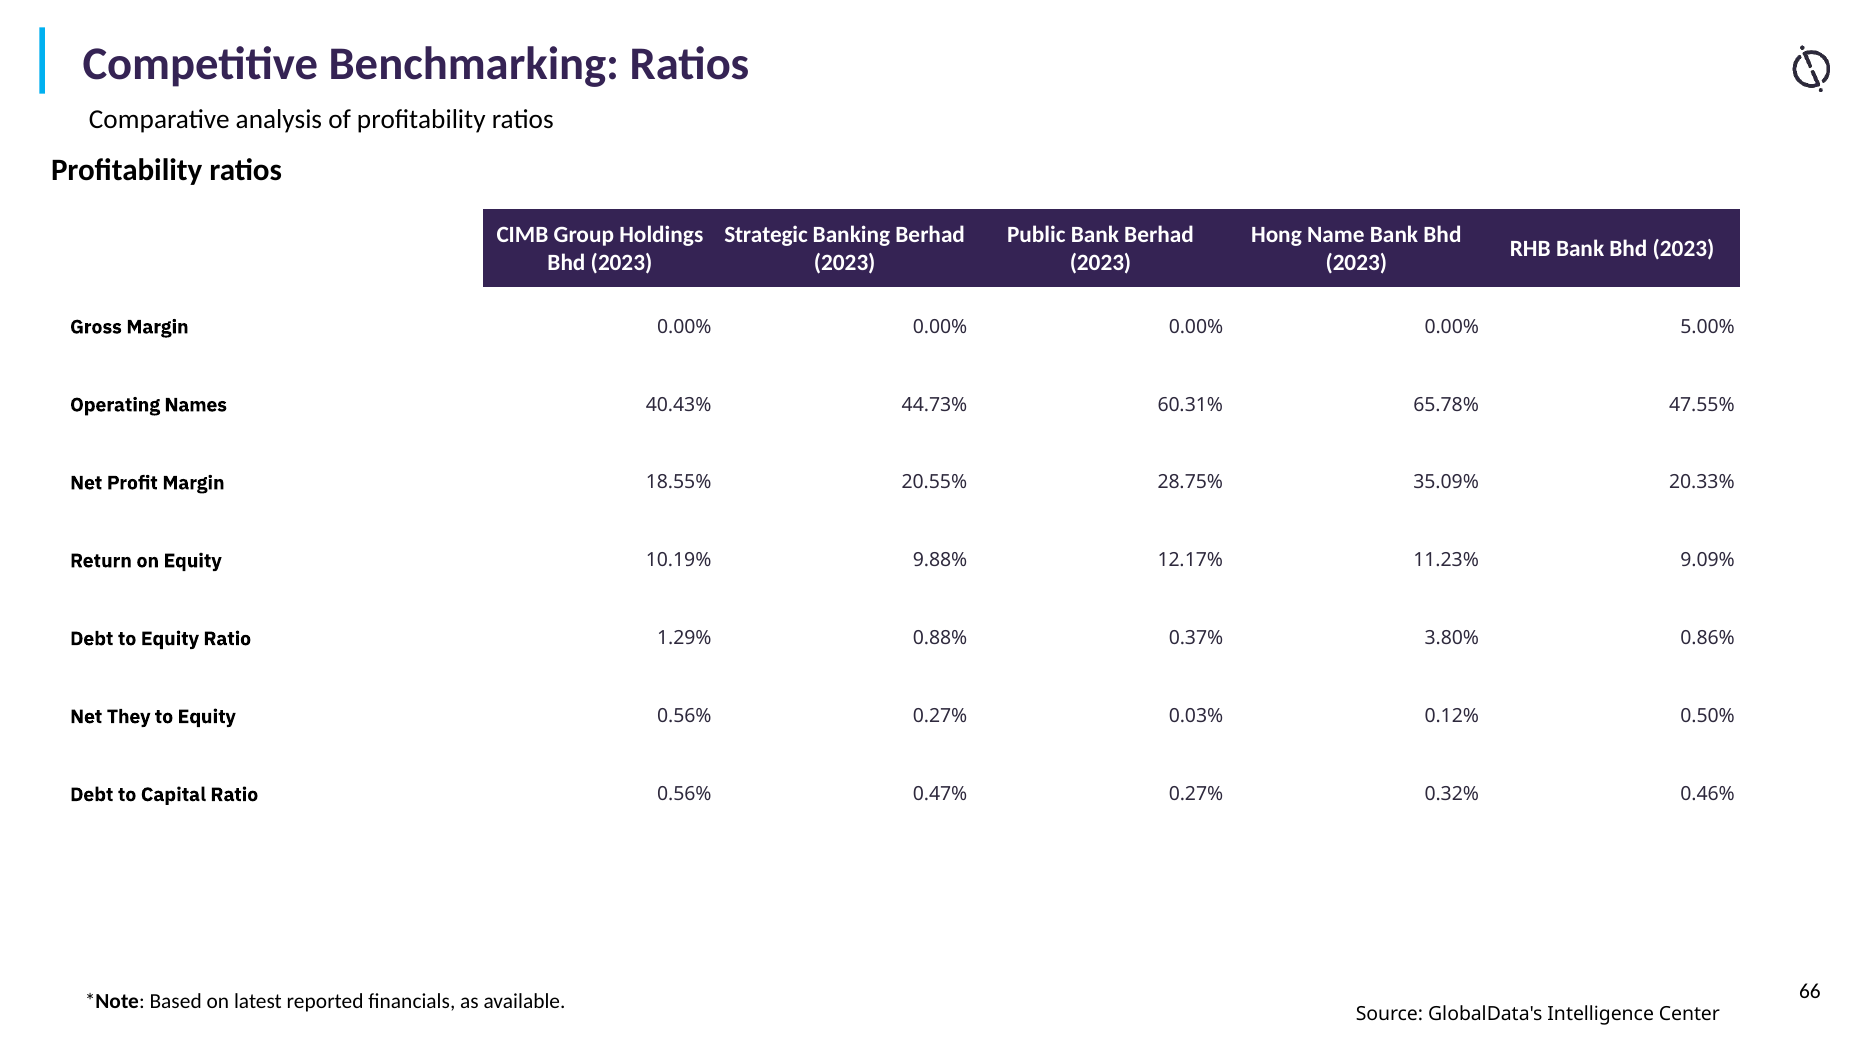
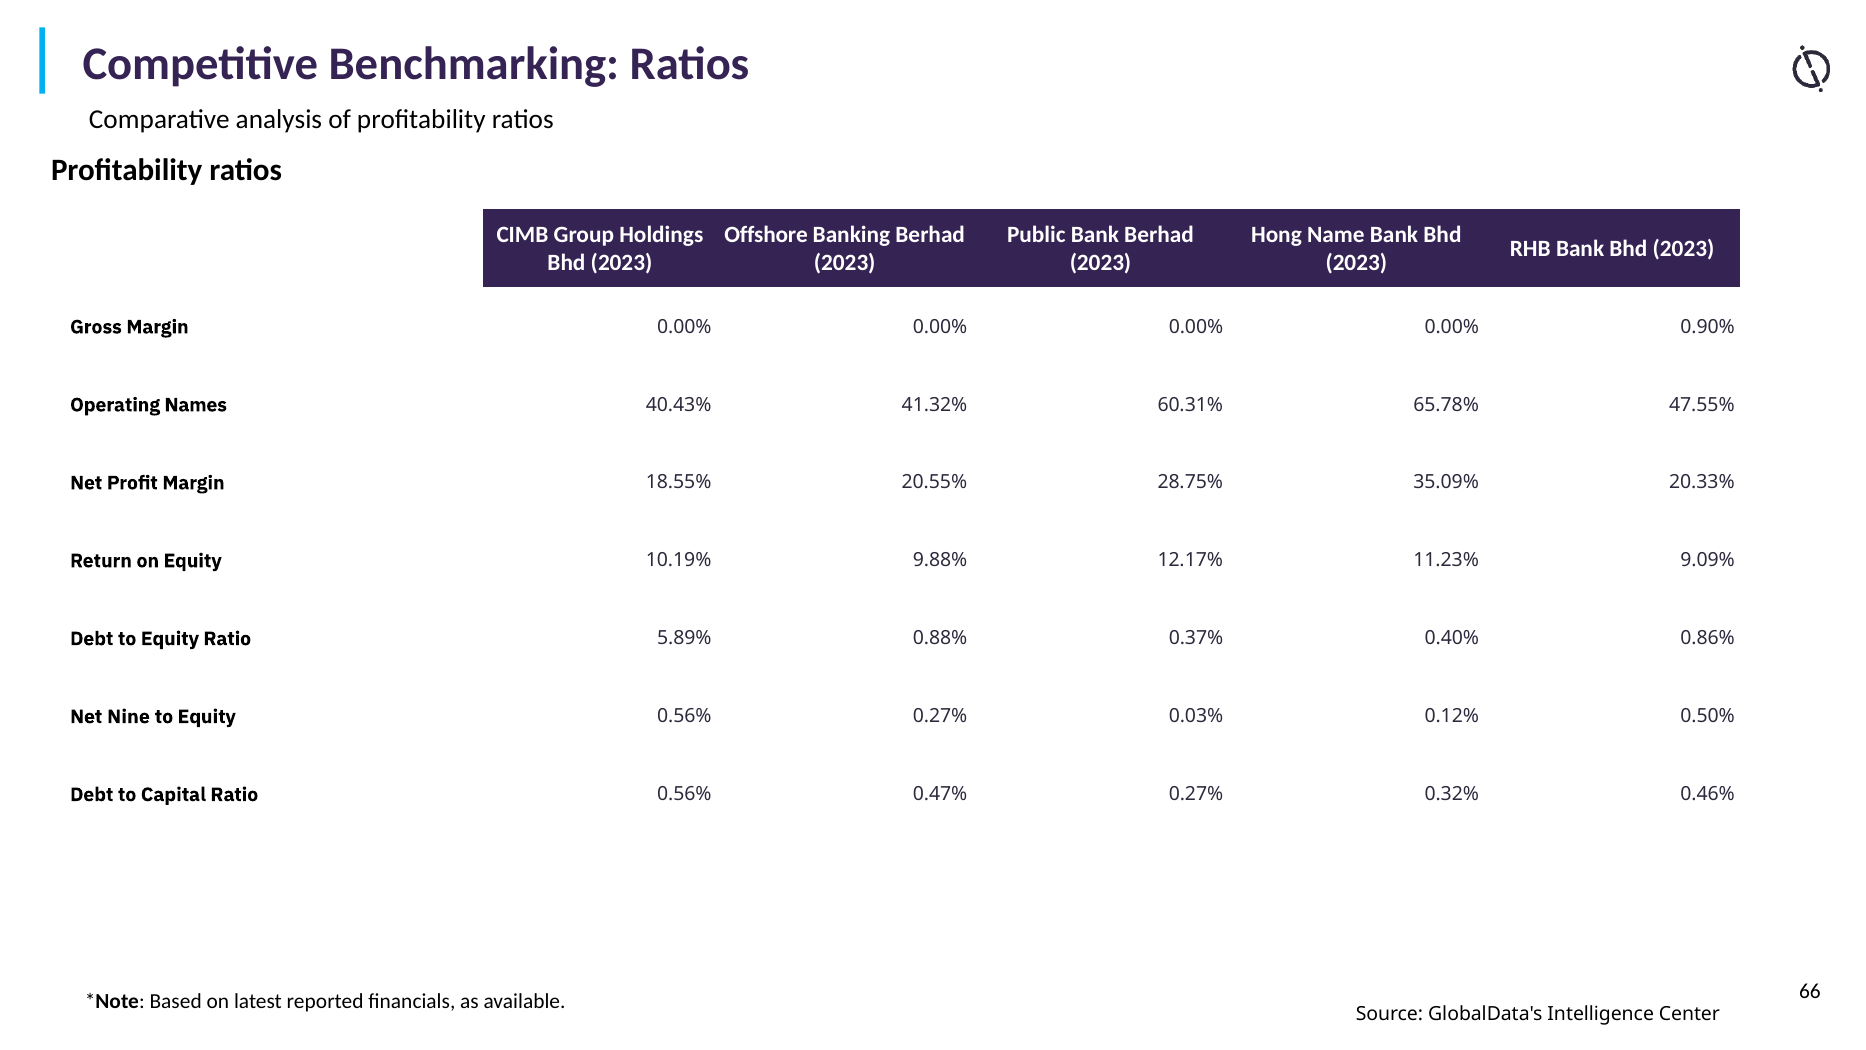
Strategic: Strategic -> Offshore (766, 234)
5.00%: 5.00% -> 0.90% (1708, 327)
44.73%: 44.73% -> 41.32% (935, 404)
1.29%: 1.29% -> 5.89% (684, 638)
3.80%: 3.80% -> 0.40% (1452, 638)
They: They -> Nine (128, 716)
